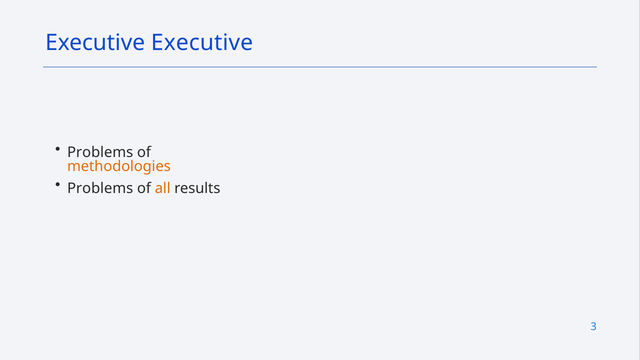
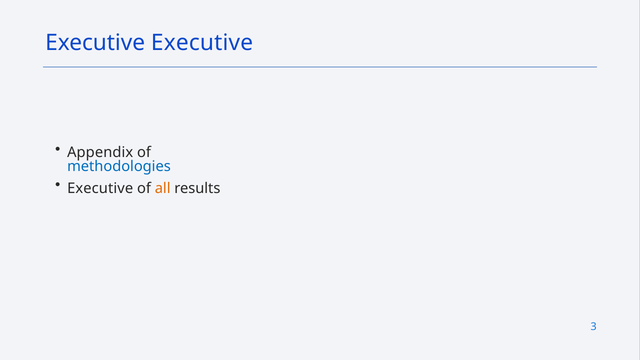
Problems: Problems -> Appendix (100, 153)
methodologies colour: orange -> blue (119, 167)
Problems: Problems -> Executive (100, 188)
